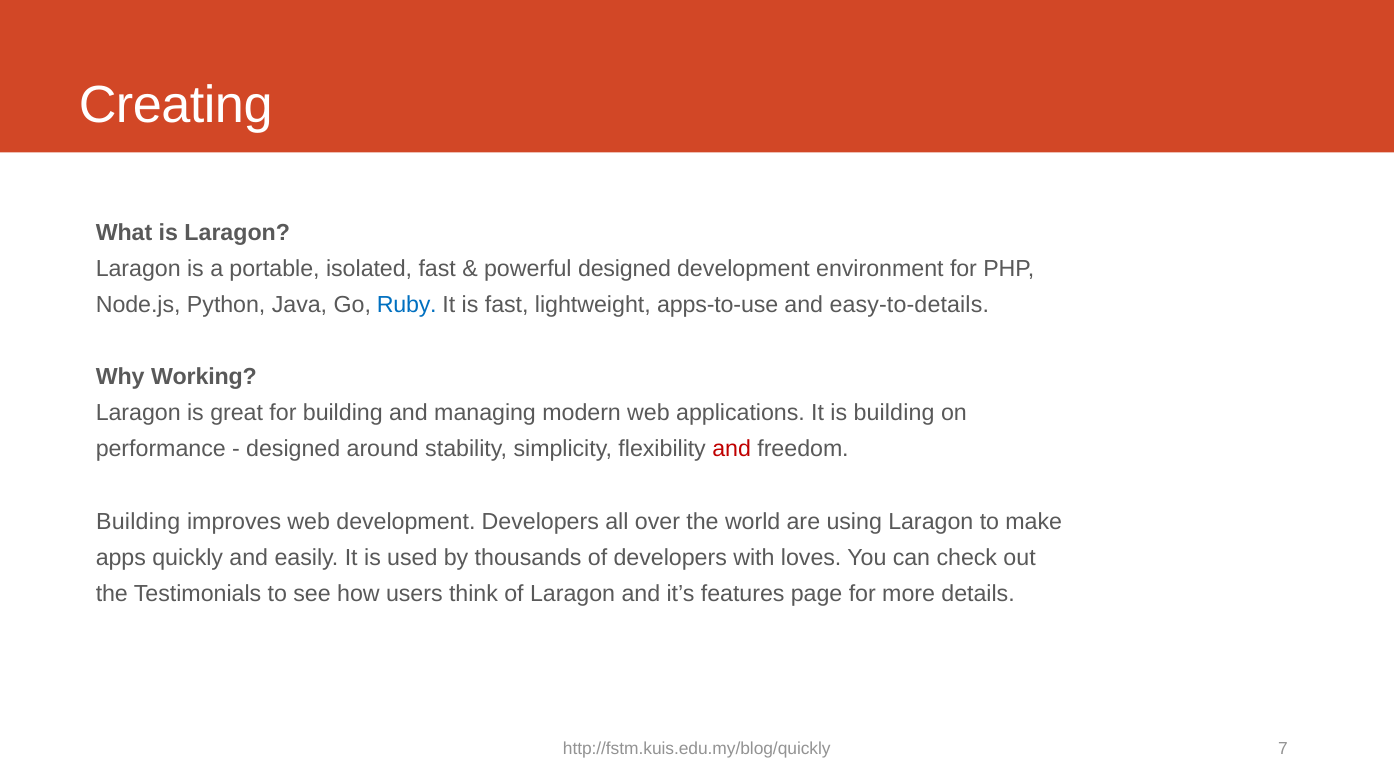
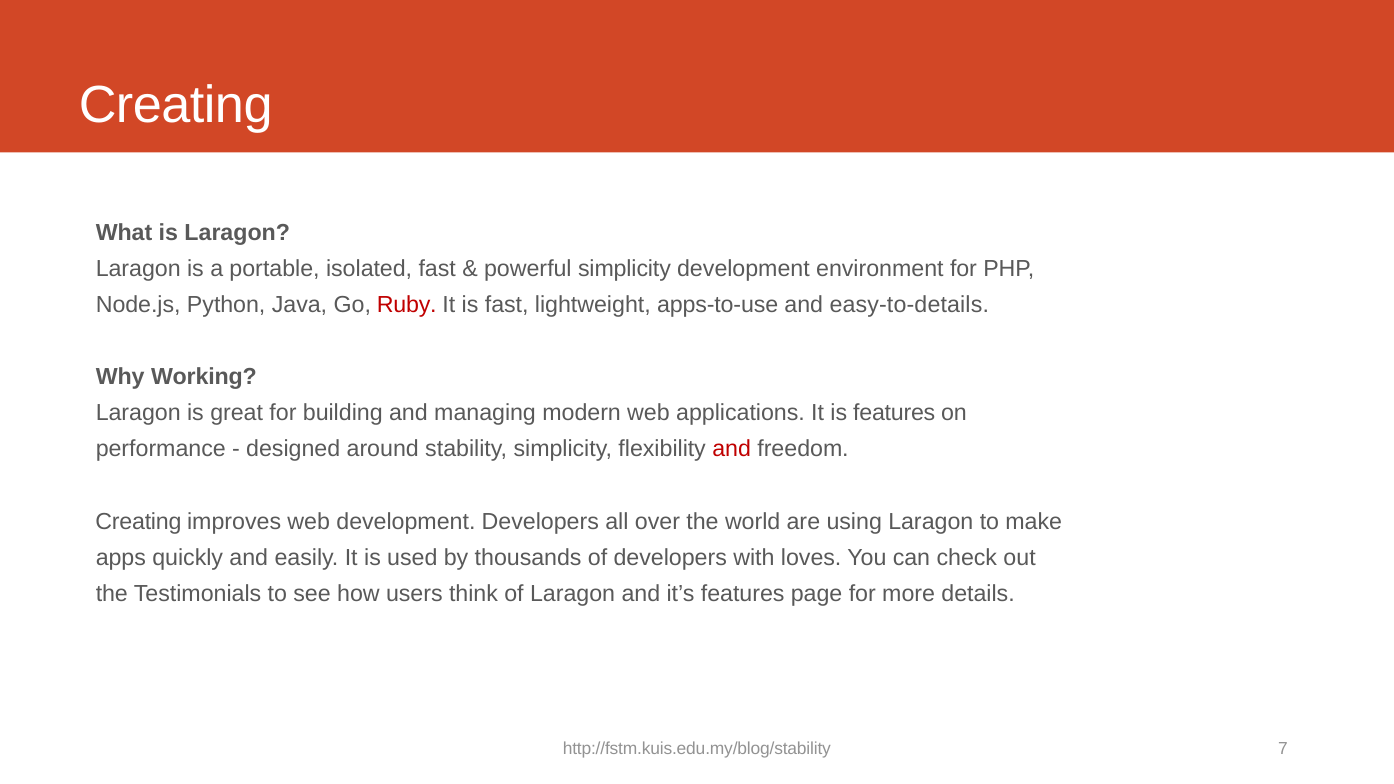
powerful designed: designed -> simplicity (624, 269)
Ruby colour: blue -> red (407, 305)
is building: building -> features (894, 413)
Building: Building -> Creating (138, 522)
http://fstm.kuis.edu.my/blog/quickly: http://fstm.kuis.edu.my/blog/quickly -> http://fstm.kuis.edu.my/blog/stability (697, 749)
